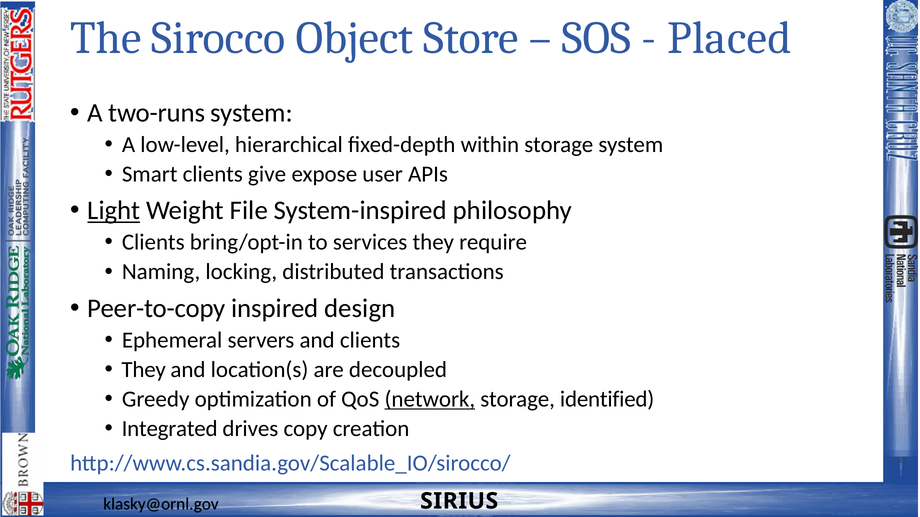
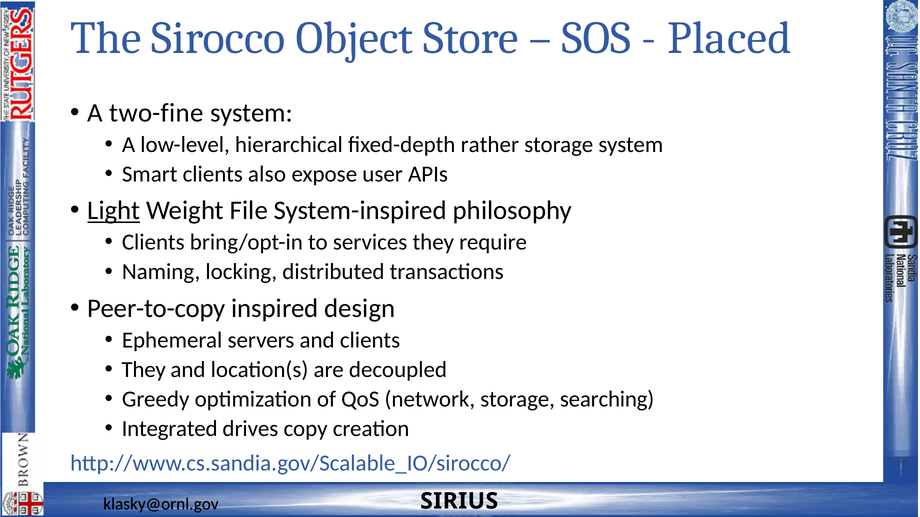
two-runs: two-runs -> two-fine (156, 113)
within: within -> rather (490, 145)
give: give -> also (267, 174)
network underline: present -> none (430, 400)
identified: identified -> searching (607, 400)
